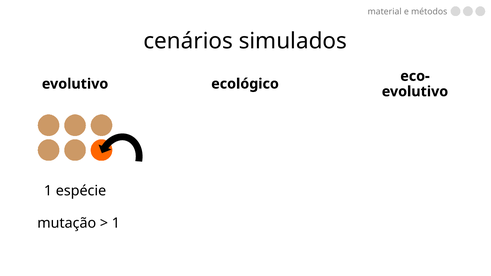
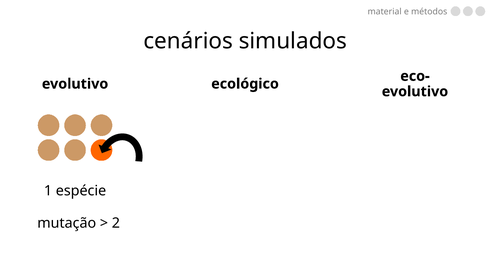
1: 1 -> 2 (116, 223)
